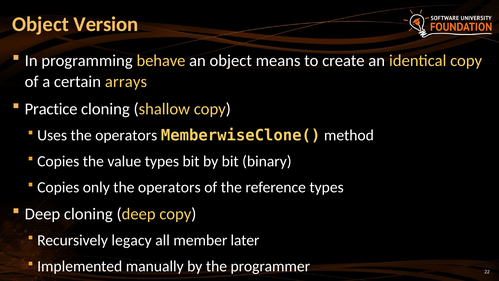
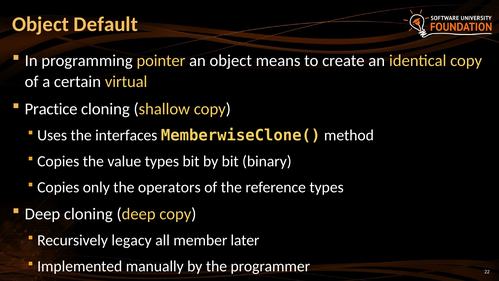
Version: Version -> Default (106, 24)
behave: behave -> pointer (161, 61)
arrays: arrays -> virtual (126, 82)
Uses the operators: operators -> interfaces (126, 135)
